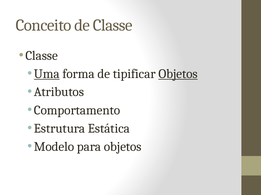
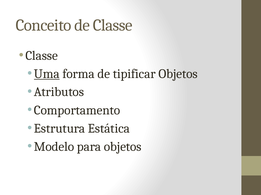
Objetos underline: present -> none (178, 74)
